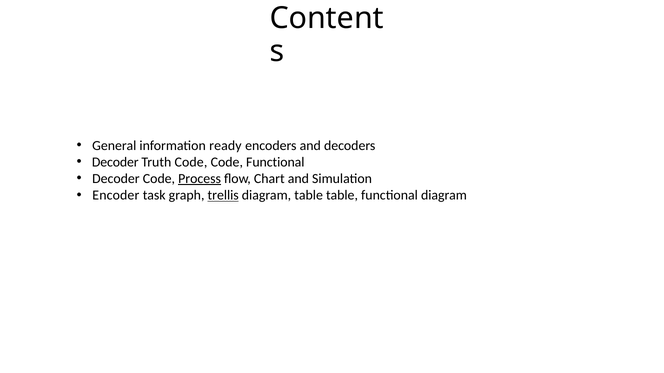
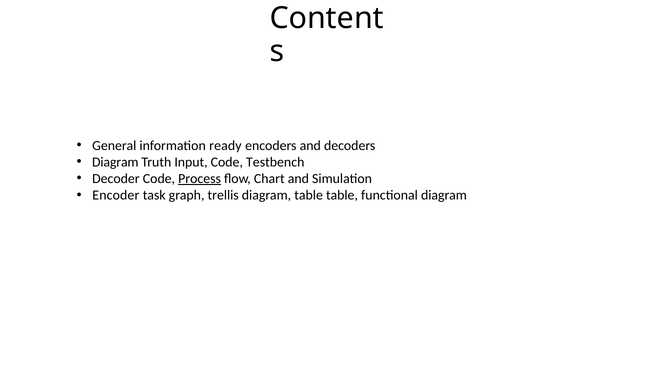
Decoder: Decoder -> Diagram (115, 162)
Truth Code: Code -> Input (191, 162)
Code Functional: Functional -> Testbench (275, 162)
trellis underline: present -> none (223, 196)
